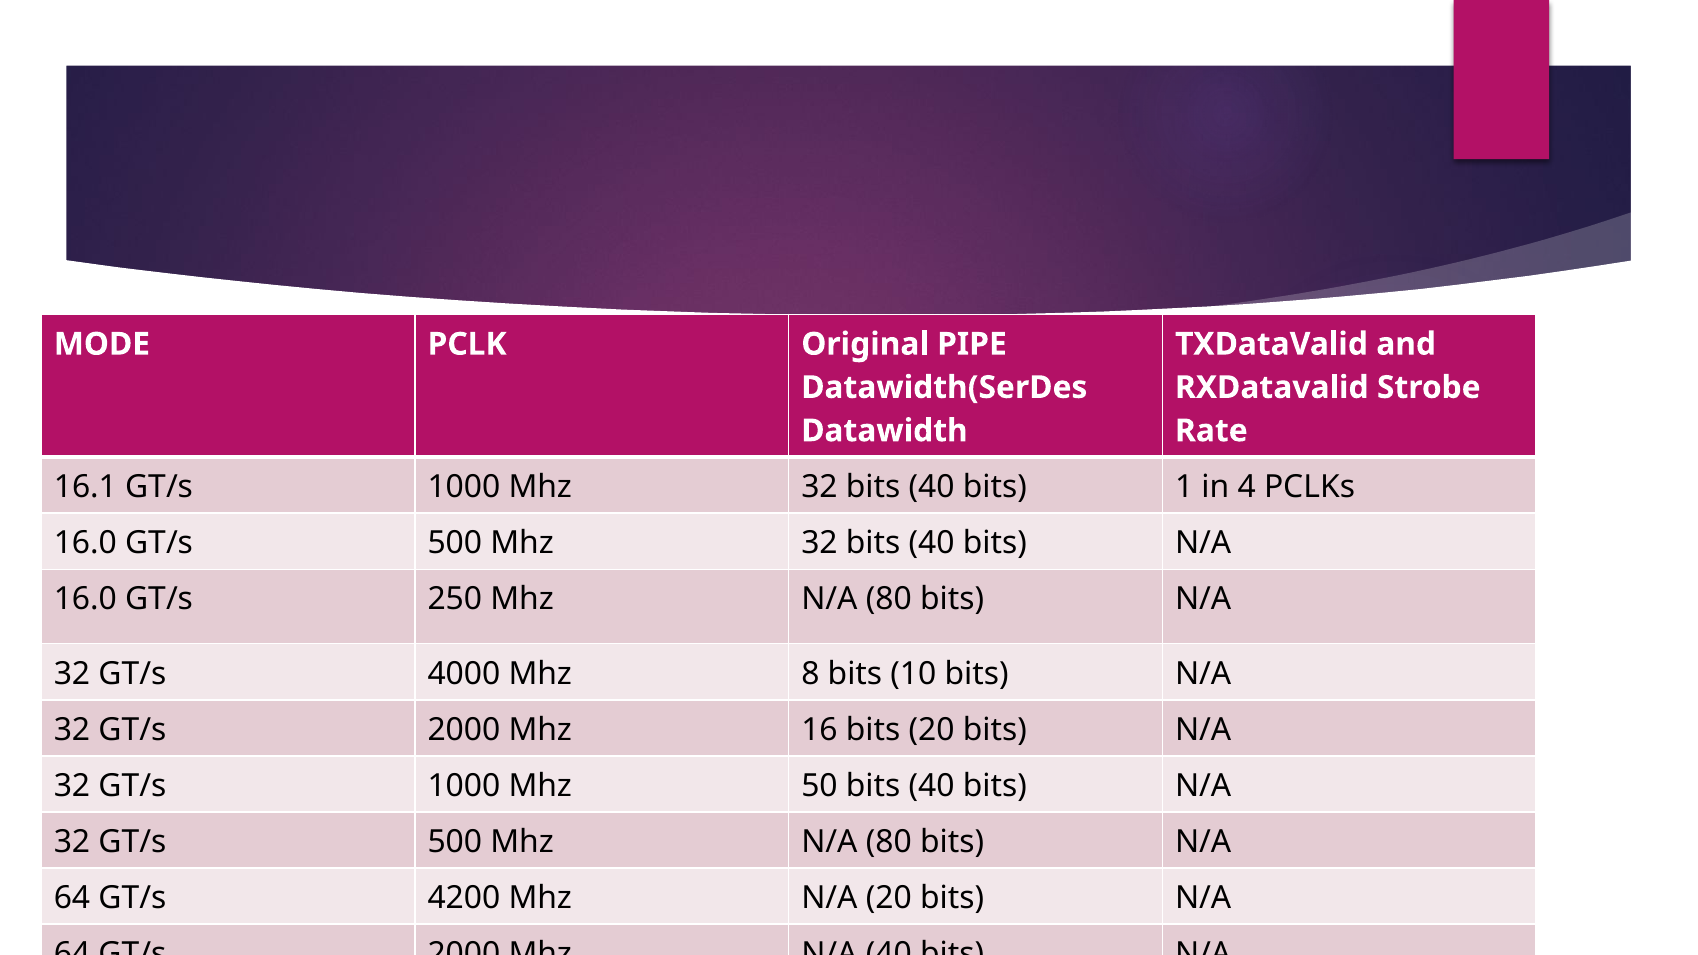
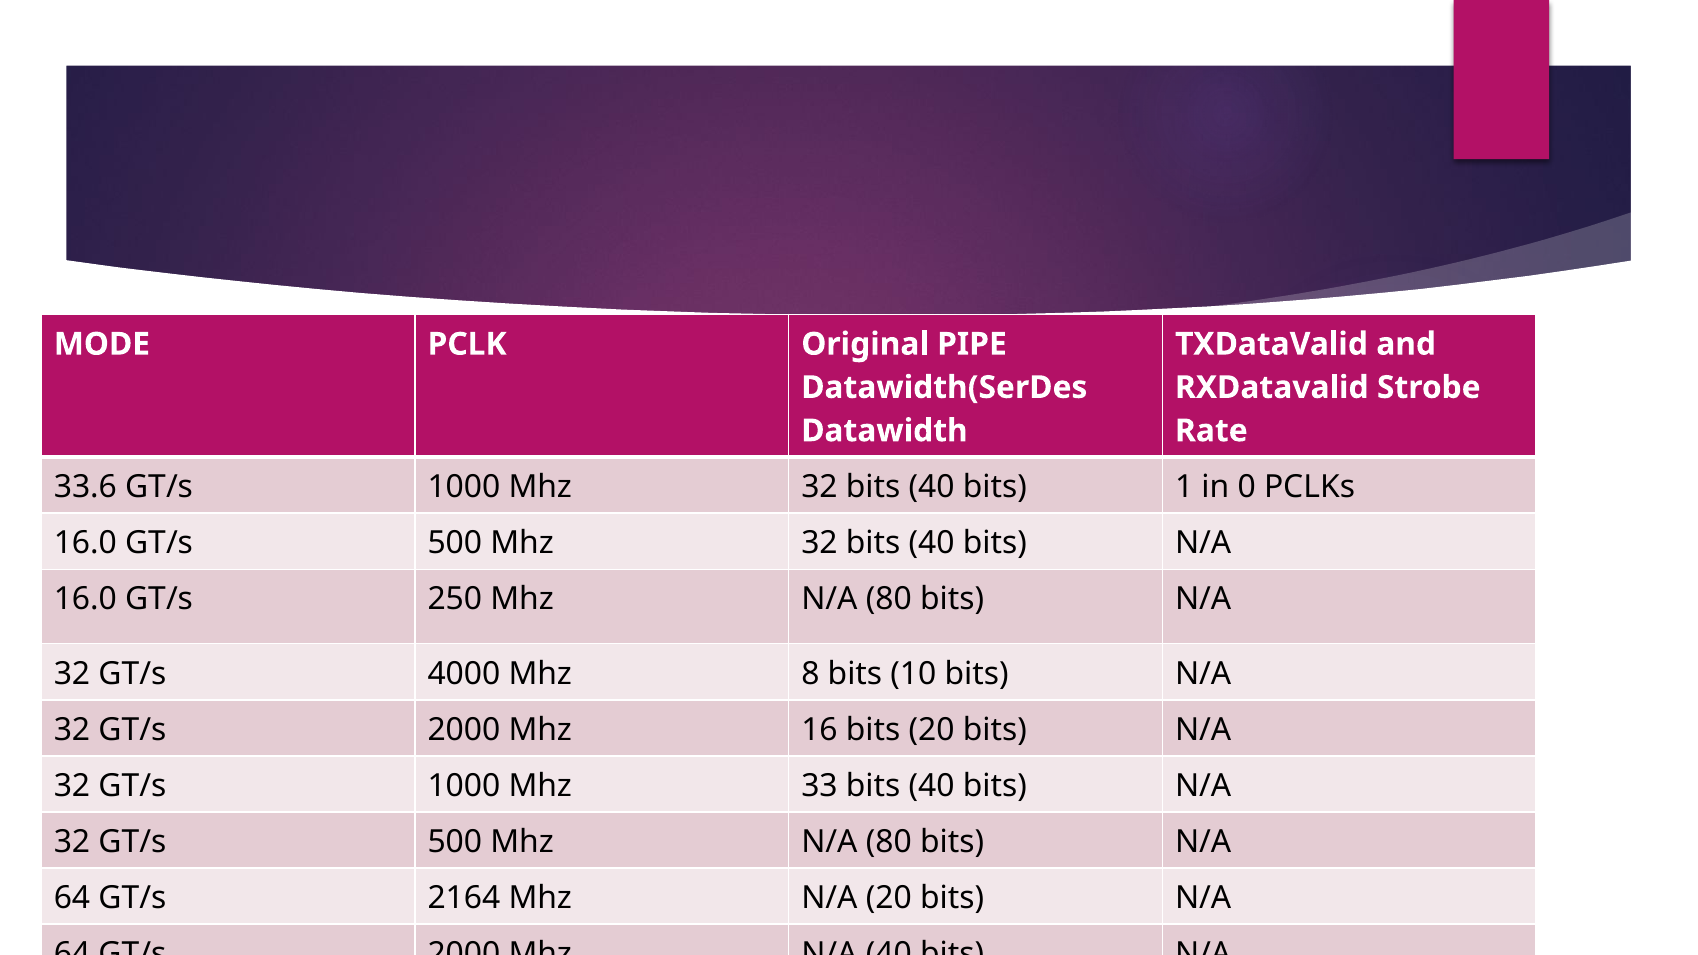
16.1: 16.1 -> 33.6 (85, 487)
4: 4 -> 0 (1247, 487)
50: 50 -> 33 (819, 786)
4200: 4200 -> 2164 (464, 898)
